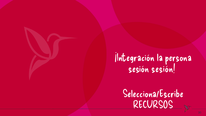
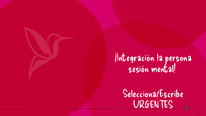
sesión sesión: sesión -> mental (164, 69)
RECURSOS: RECURSOS -> URGENTES (153, 105)
